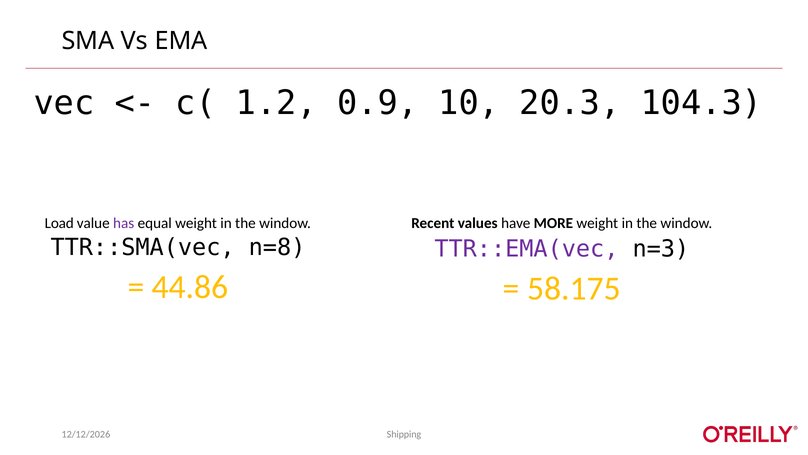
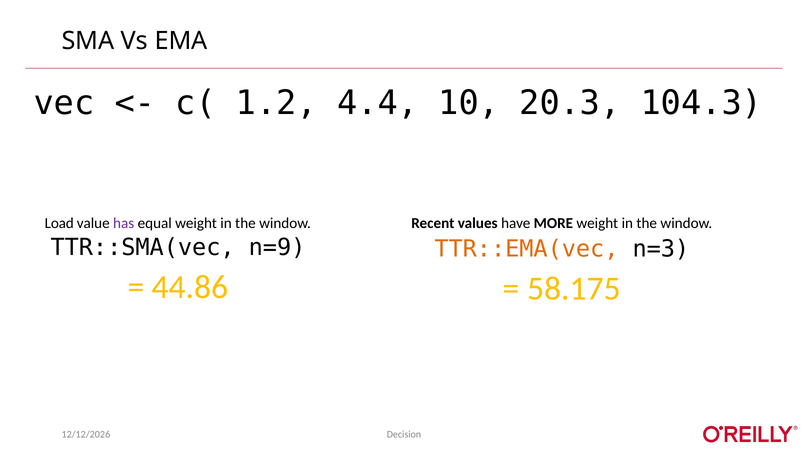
0.9: 0.9 -> 4.4 (378, 103)
n=8: n=8 -> n=9 (277, 247)
TTR::EMA(vec colour: purple -> orange (526, 249)
Shipping: Shipping -> Decision (404, 434)
